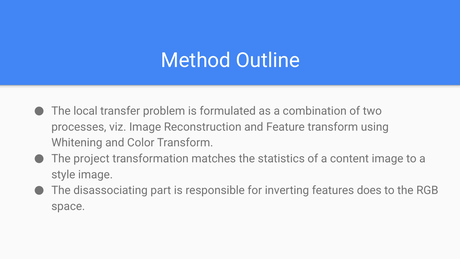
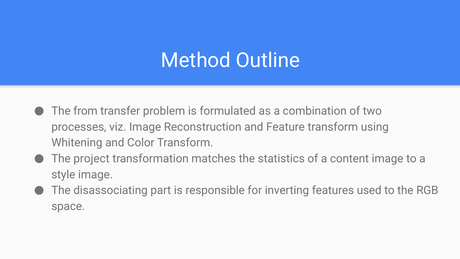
local: local -> from (85, 111)
does: does -> used (369, 190)
